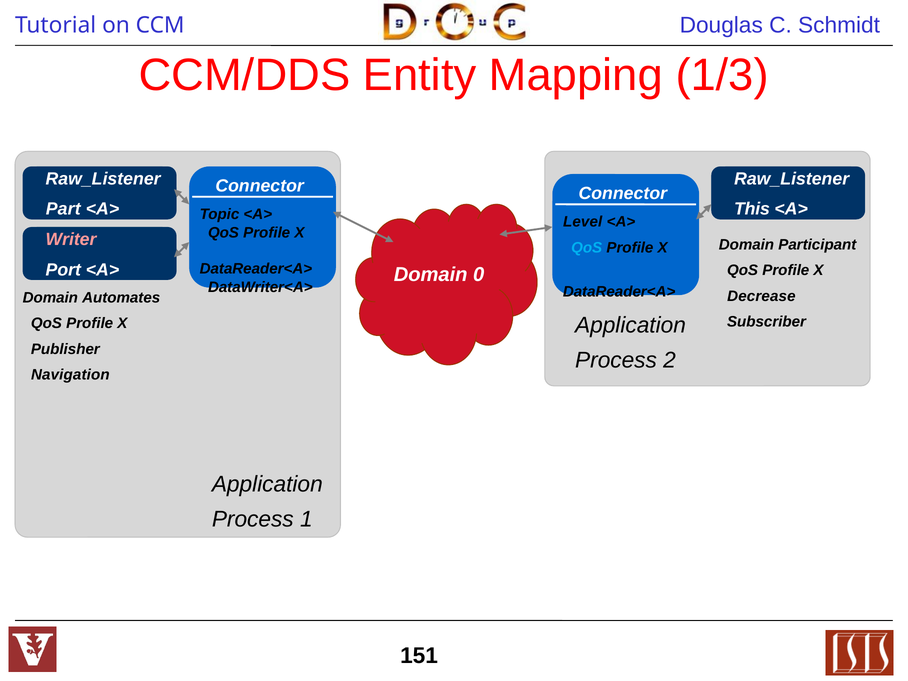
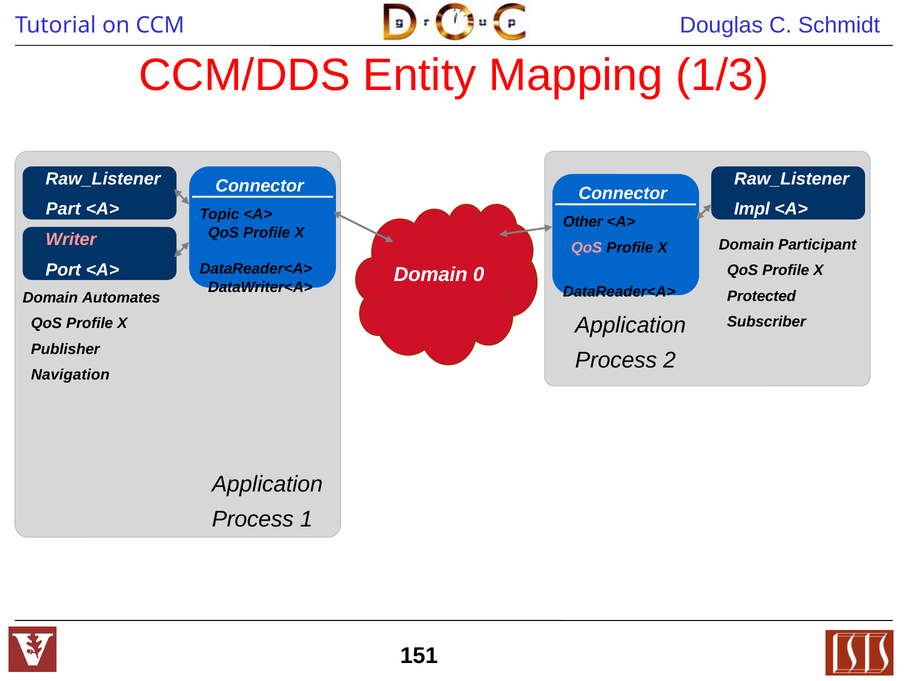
This: This -> Impl (752, 209)
Level: Level -> Other (583, 222)
QoS colour: light blue -> pink (587, 248)
Decrease: Decrease -> Protected (762, 296)
